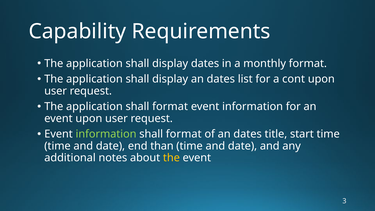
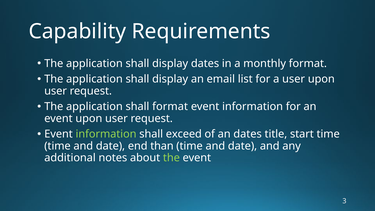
display an dates: dates -> email (221, 79)
a cont: cont -> user (294, 79)
format: format -> exceed (184, 134)
the colour: yellow -> light green (171, 158)
